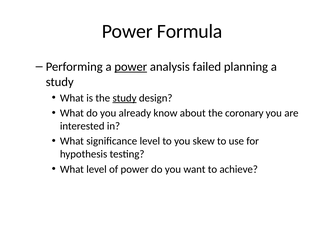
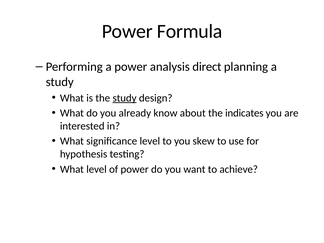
power underline: present -> none (131, 67)
failed: failed -> direct (207, 67)
coronary: coronary -> indicates (244, 113)
